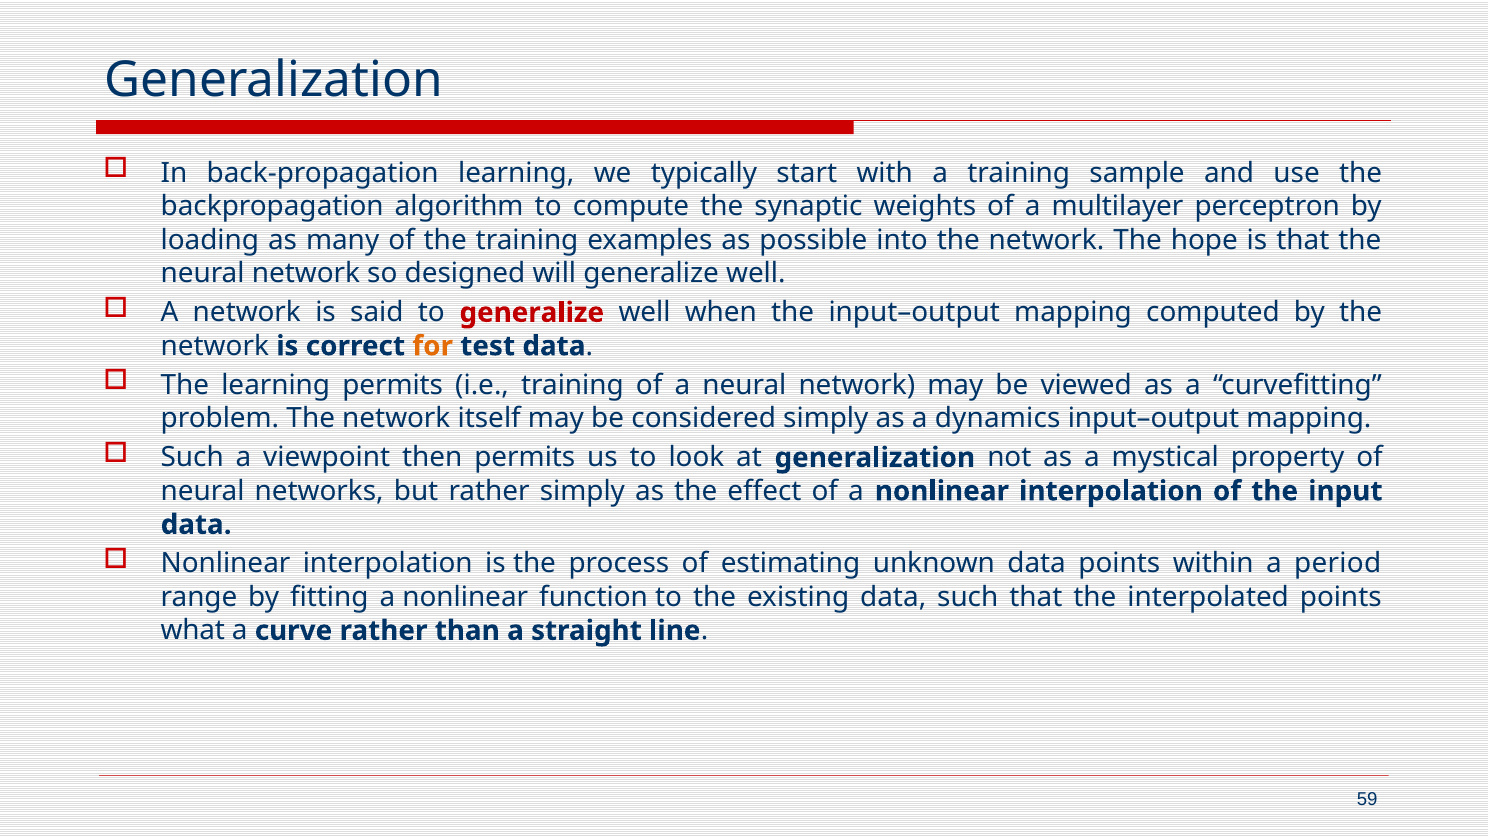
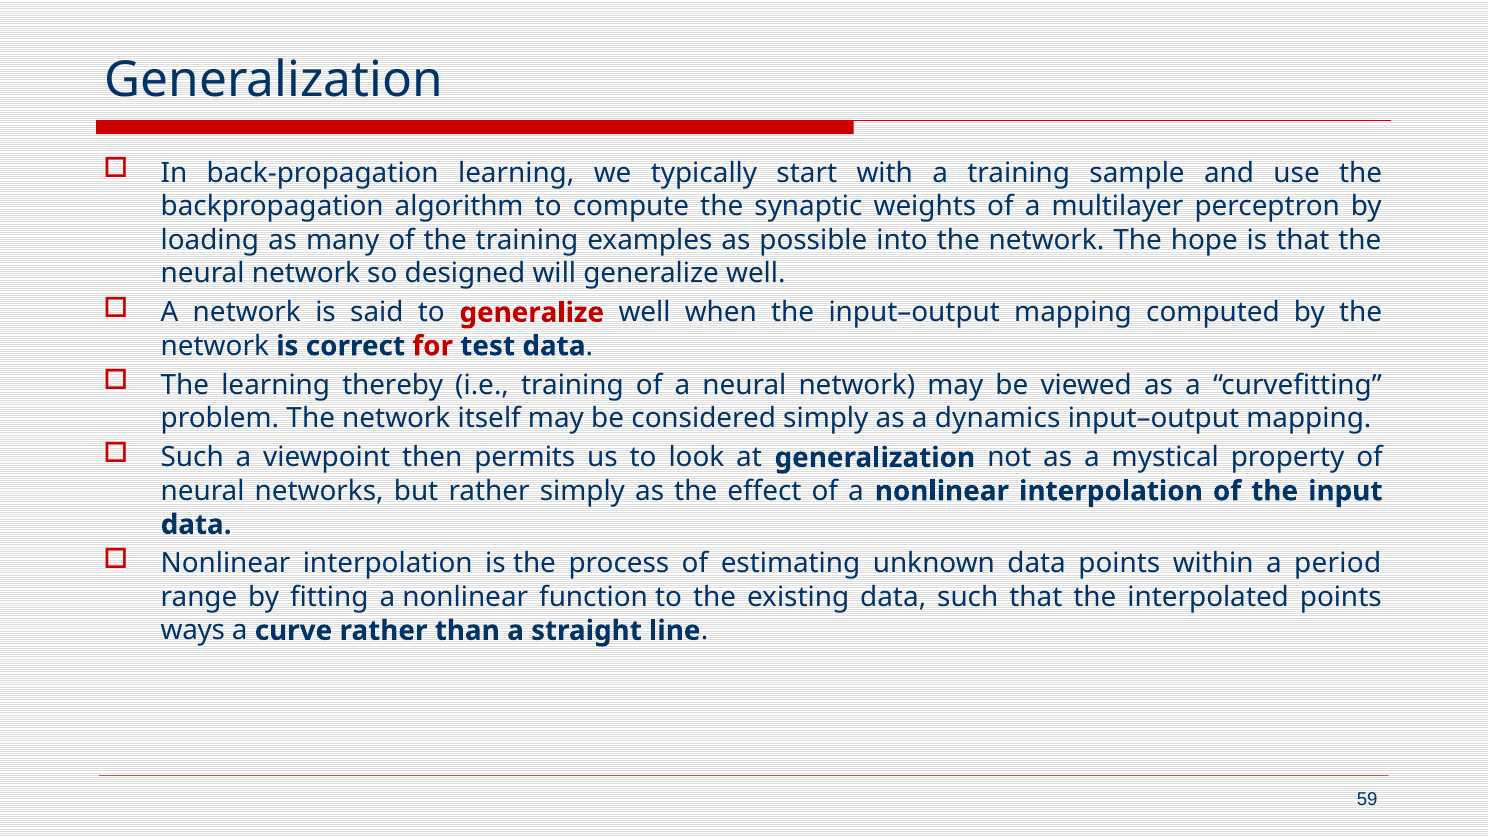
for colour: orange -> red (433, 346)
learning permits: permits -> thereby (393, 385)
what: what -> ways (193, 631)
